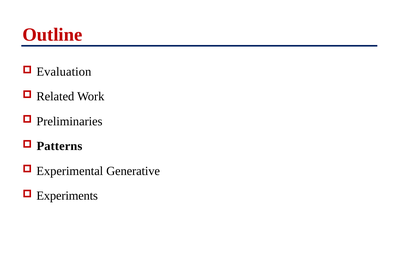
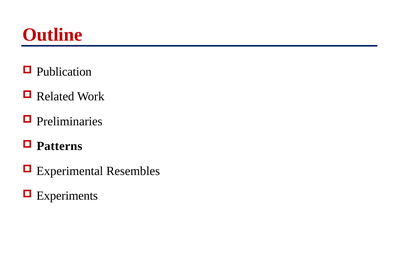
Evaluation: Evaluation -> Publication (64, 72)
Generative: Generative -> Resembles (133, 171)
